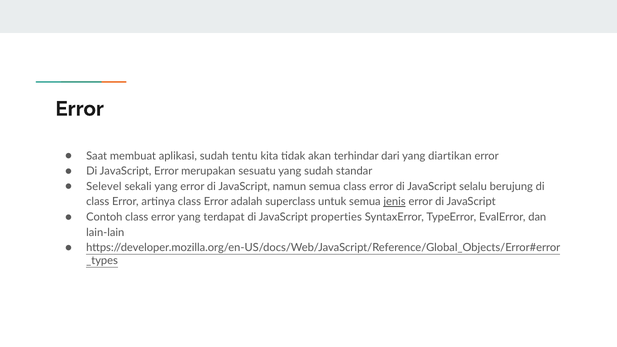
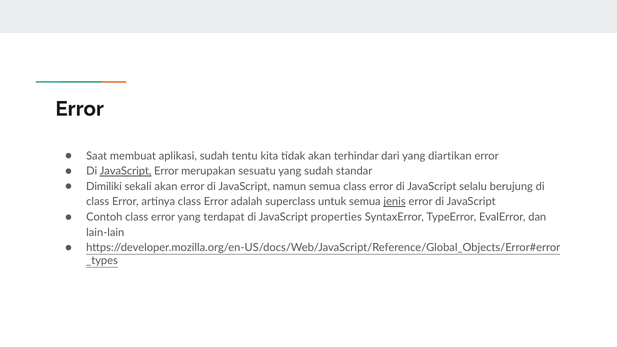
JavaScript underline: none -> present (126, 171)
Selevel: Selevel -> Dimiliki (104, 186)
sekali yang: yang -> akan (166, 186)
